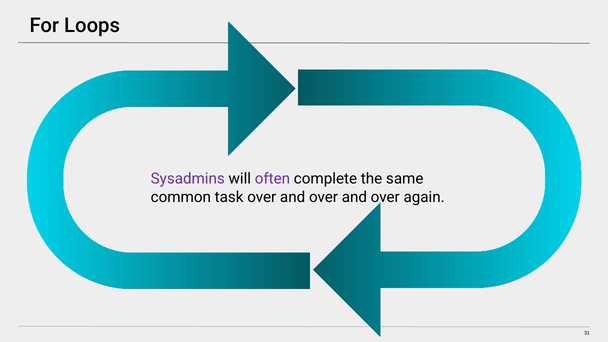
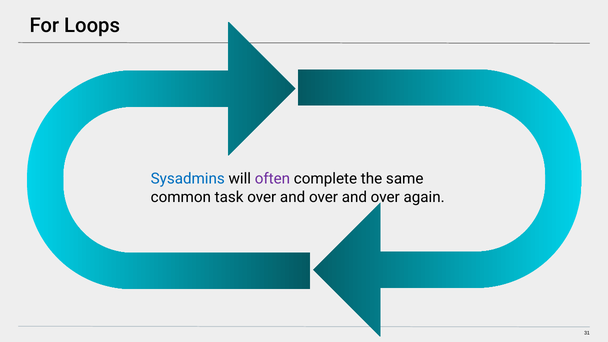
Sysadmins colour: purple -> blue (188, 179)
